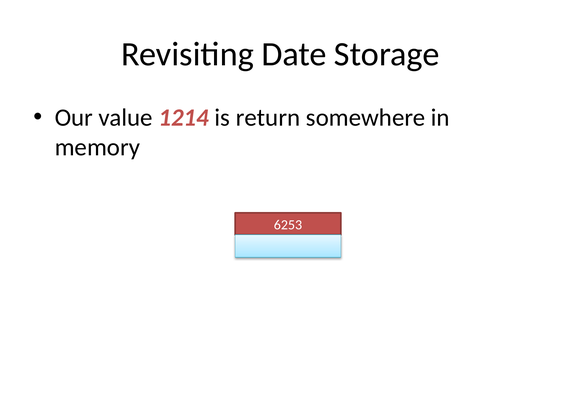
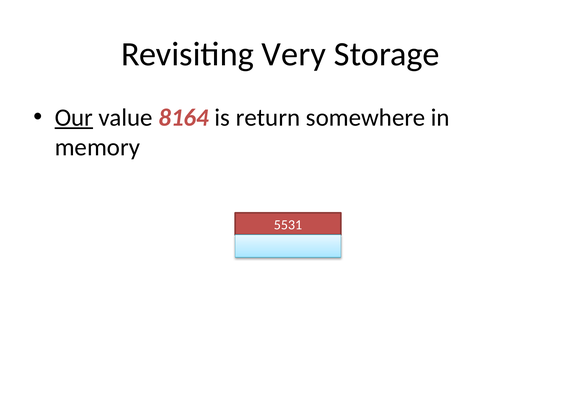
Date: Date -> Very (294, 54)
Our underline: none -> present (74, 118)
1214: 1214 -> 8164 (184, 118)
6253: 6253 -> 5531 (288, 225)
